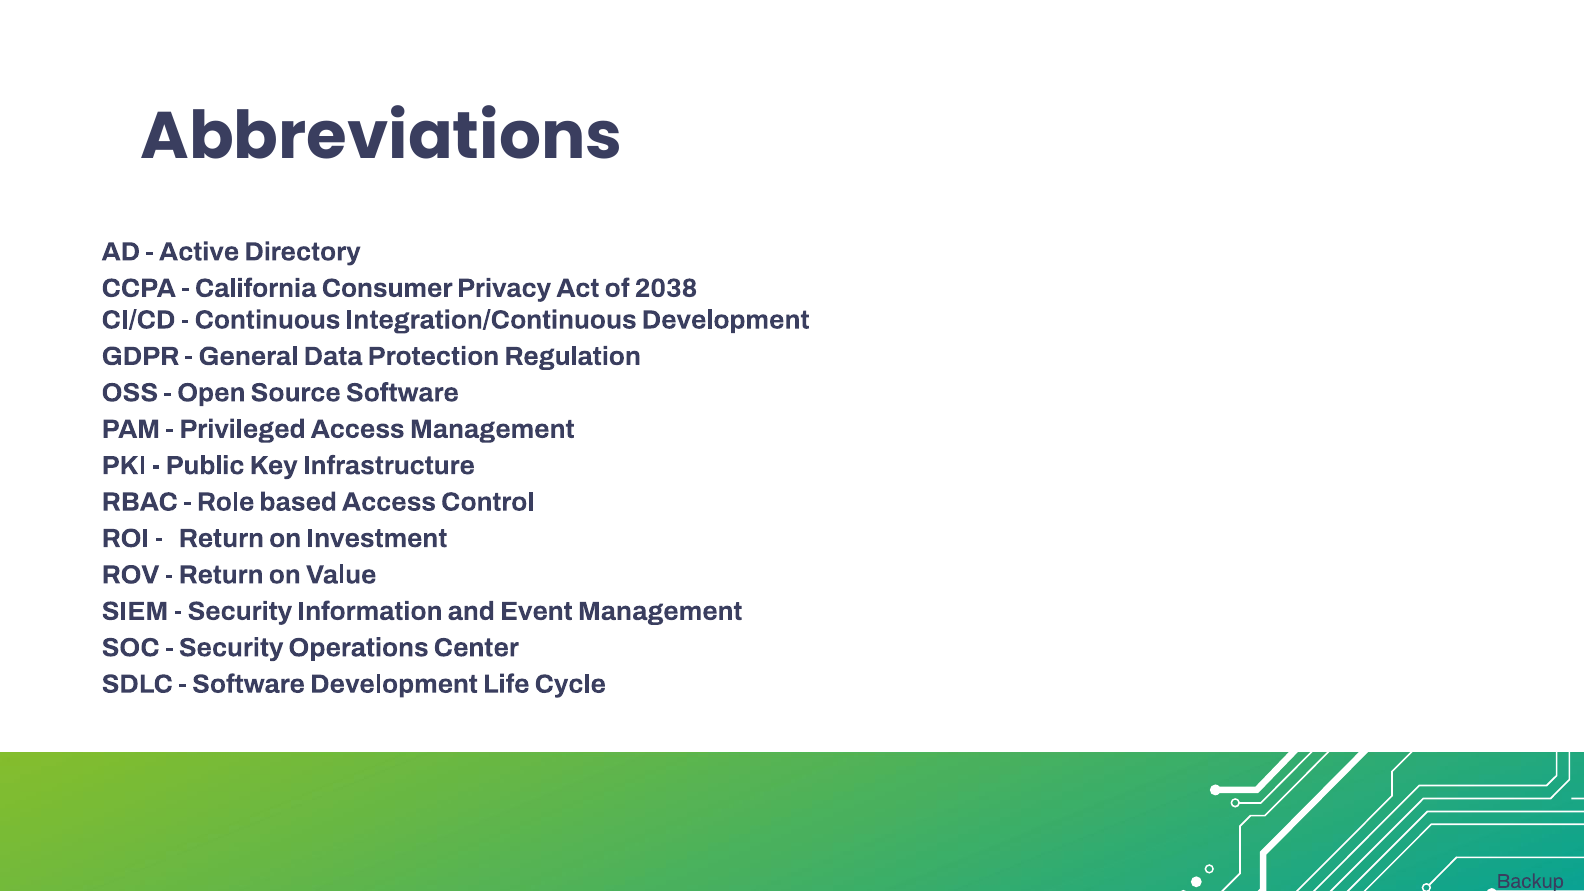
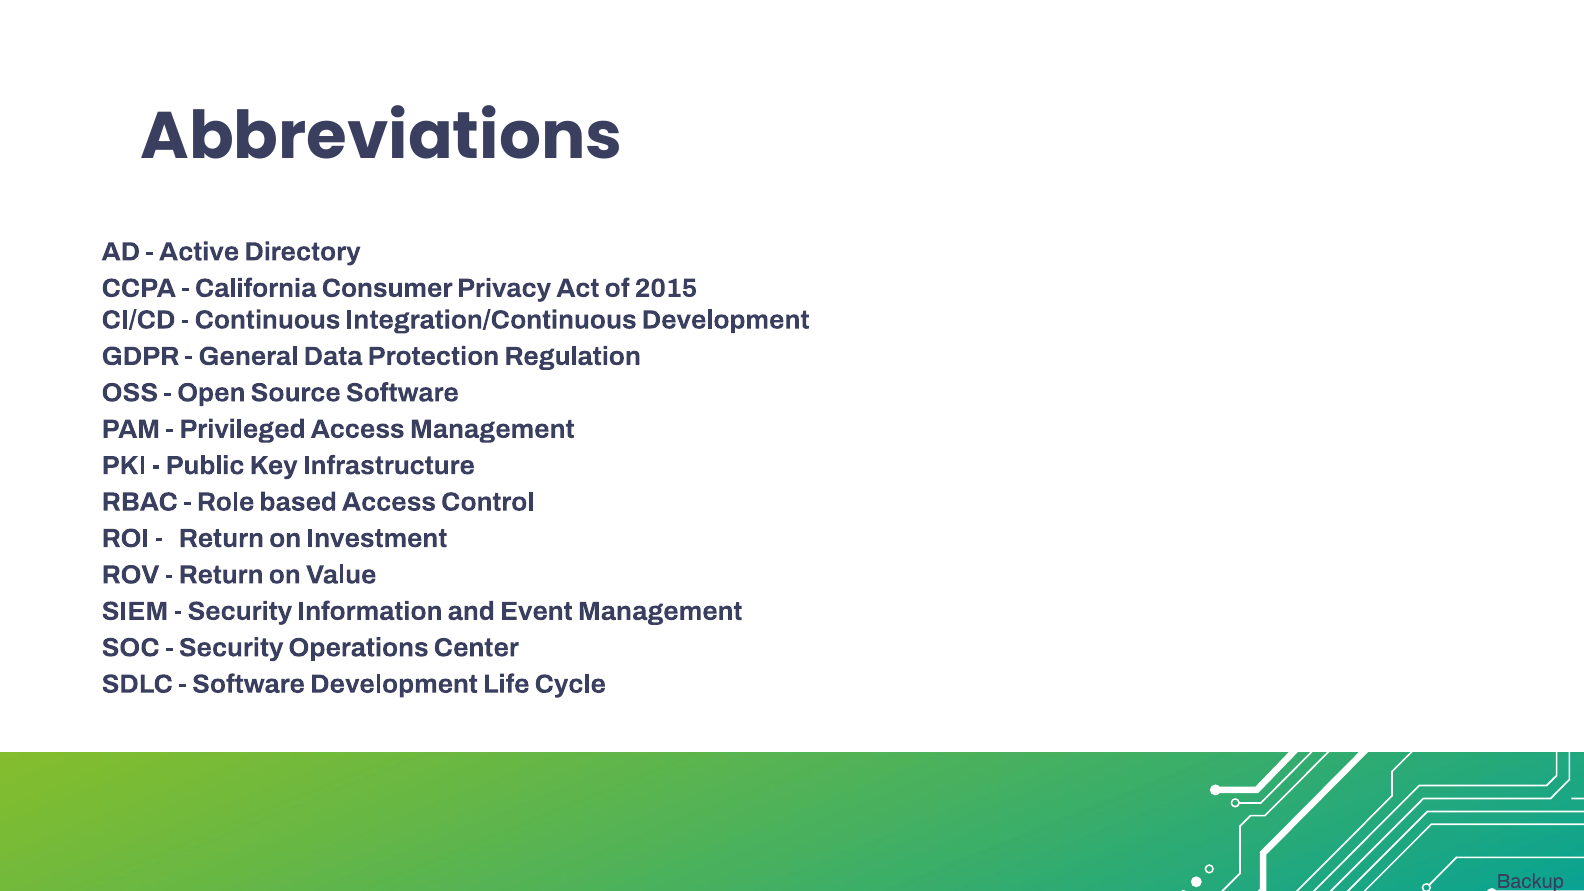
2038: 2038 -> 2015 (666, 288)
